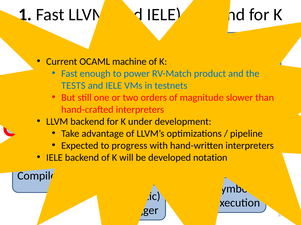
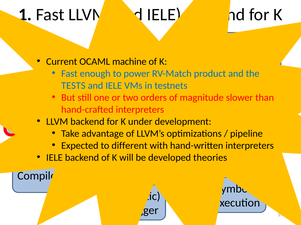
progress: progress -> different (129, 146)
notation: notation -> theories (210, 158)
